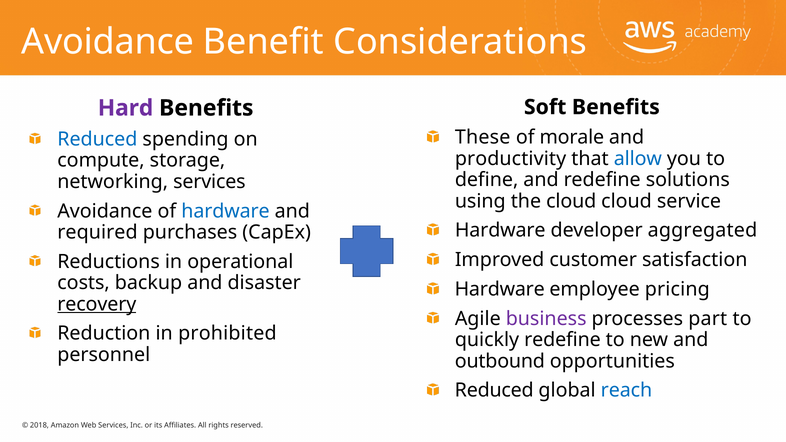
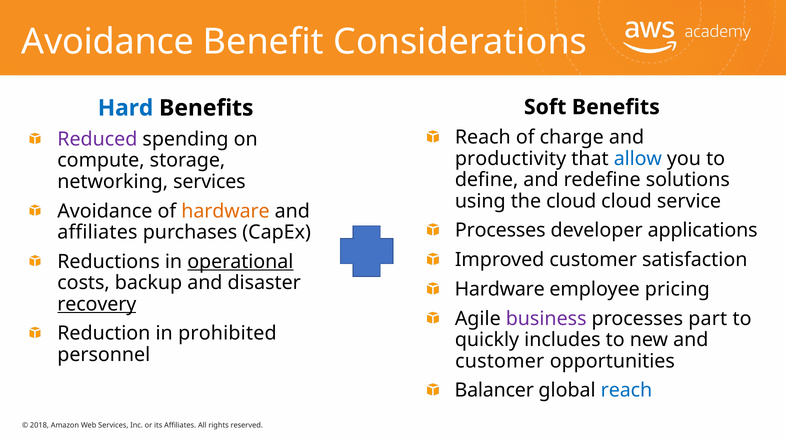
Hard colour: purple -> blue (126, 108)
These: These -> Reach (483, 137)
morale: morale -> charge (572, 137)
Reduced colour: blue -> purple (97, 139)
hardware colour: blue -> orange (225, 211)
Hardware: Hardware -> Processes (500, 231)
aggregated: aggregated -> applications (703, 231)
required: required -> affiliates (97, 232)
operational underline: none -> present (240, 262)
quickly redefine: redefine -> includes (562, 340)
outbound: outbound -> customer (500, 361)
Reduced: Reduced -> Balancer (494, 391)
